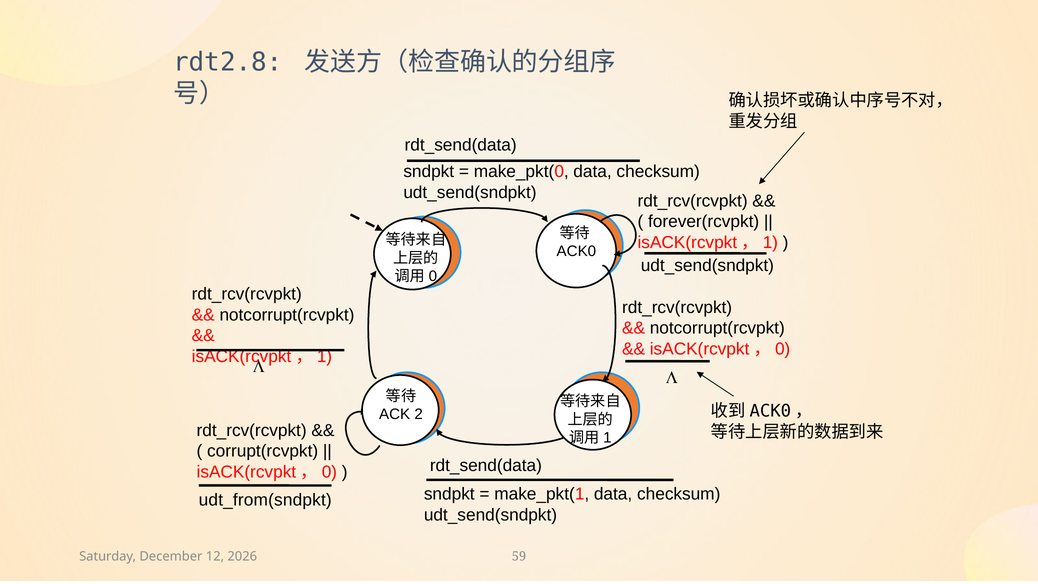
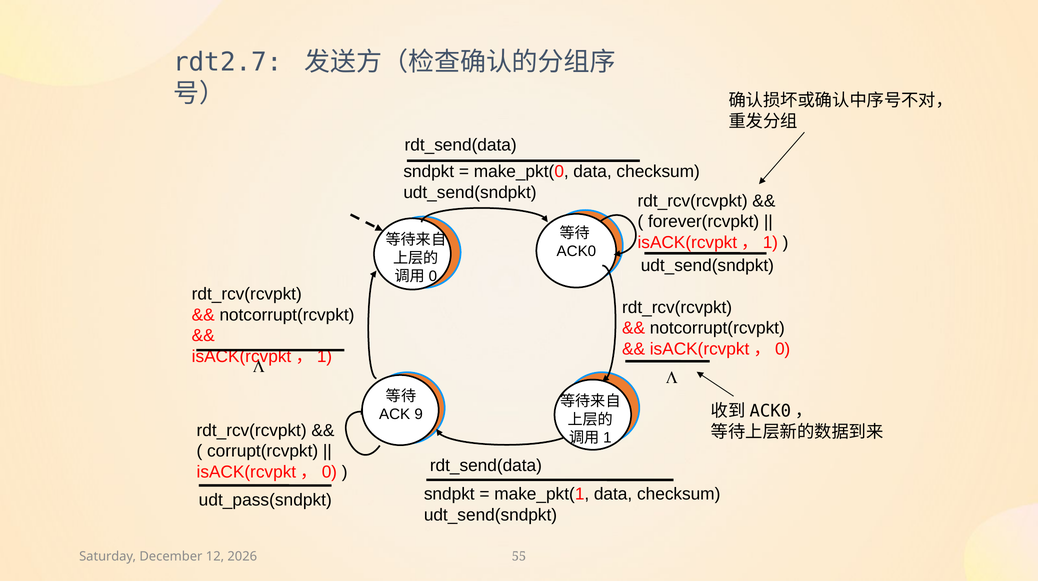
rdt2.8: rdt2.8 -> rdt2.7 (228, 62)
2: 2 -> 9 (419, 414)
udt_from(sndpkt: udt_from(sndpkt -> udt_pass(sndpkt (265, 500)
59: 59 -> 55 (519, 557)
